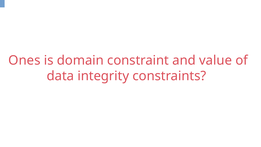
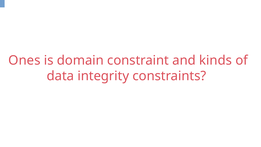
value: value -> kinds (216, 60)
